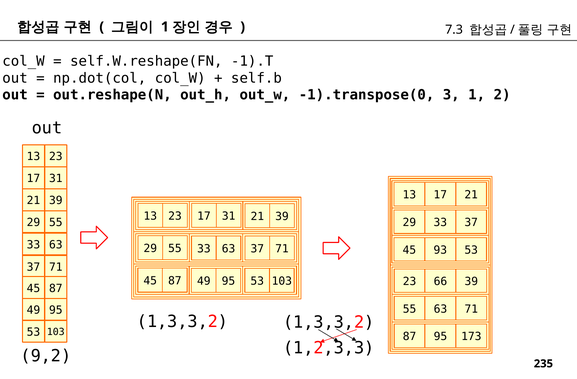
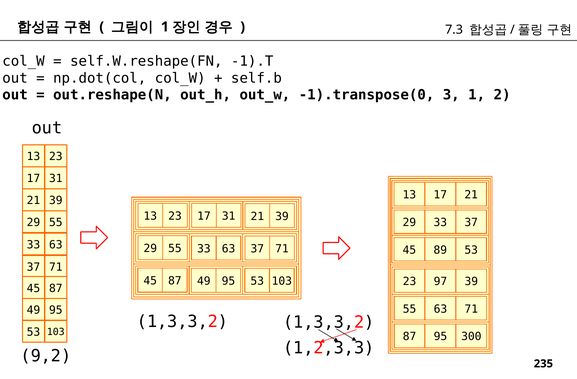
93: 93 -> 89 (440, 250)
66: 66 -> 97 (440, 281)
173: 173 -> 300 (471, 337)
